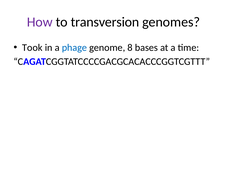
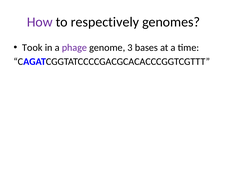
transversion: transversion -> respectively (105, 22)
phage colour: blue -> purple (74, 48)
8: 8 -> 3 (130, 48)
